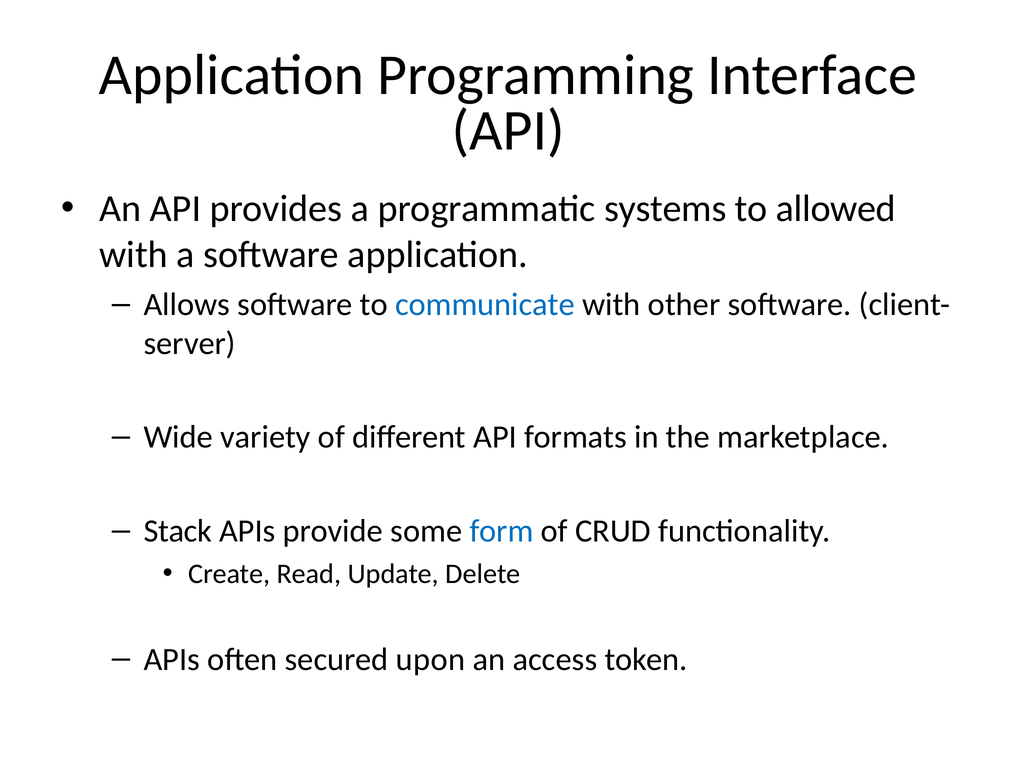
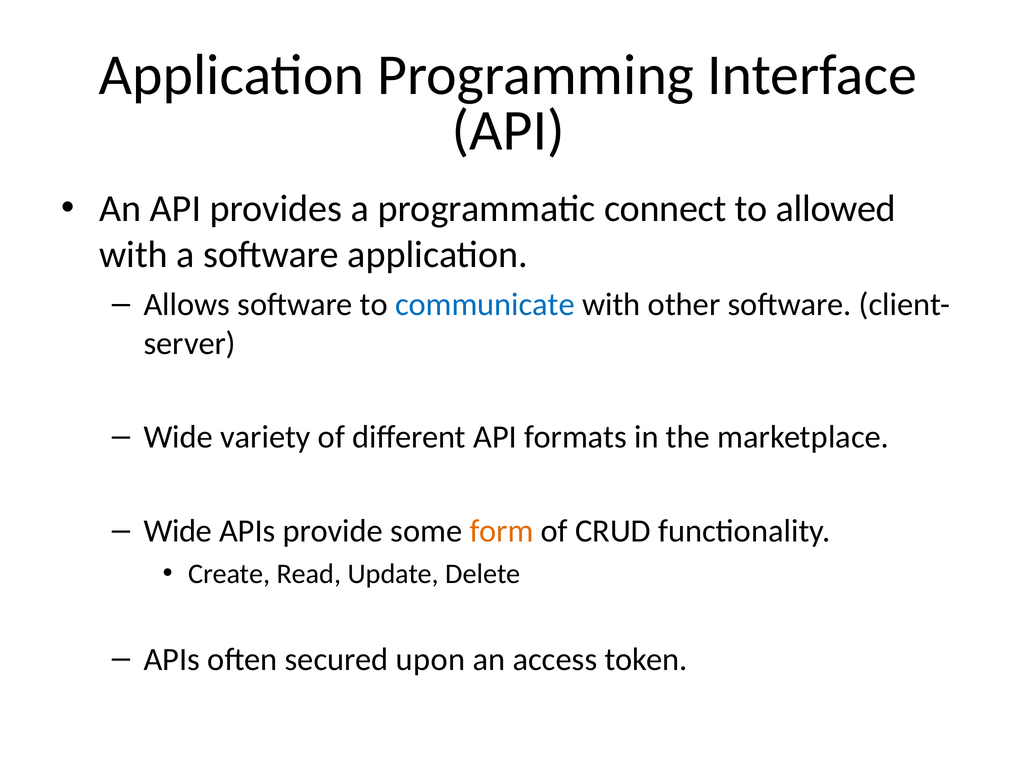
systems: systems -> connect (665, 209)
Stack: Stack -> Wide (178, 531)
form colour: blue -> orange (502, 531)
